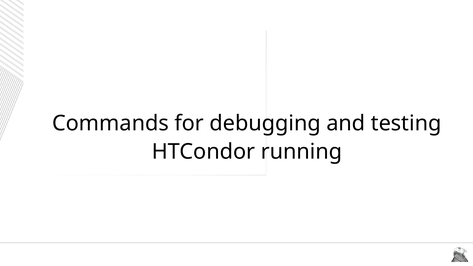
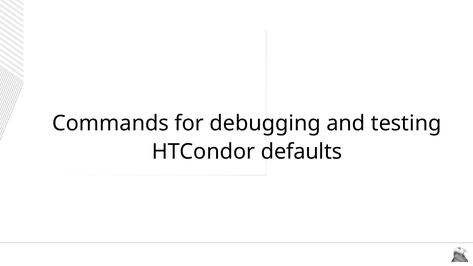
running: running -> defaults (301, 152)
